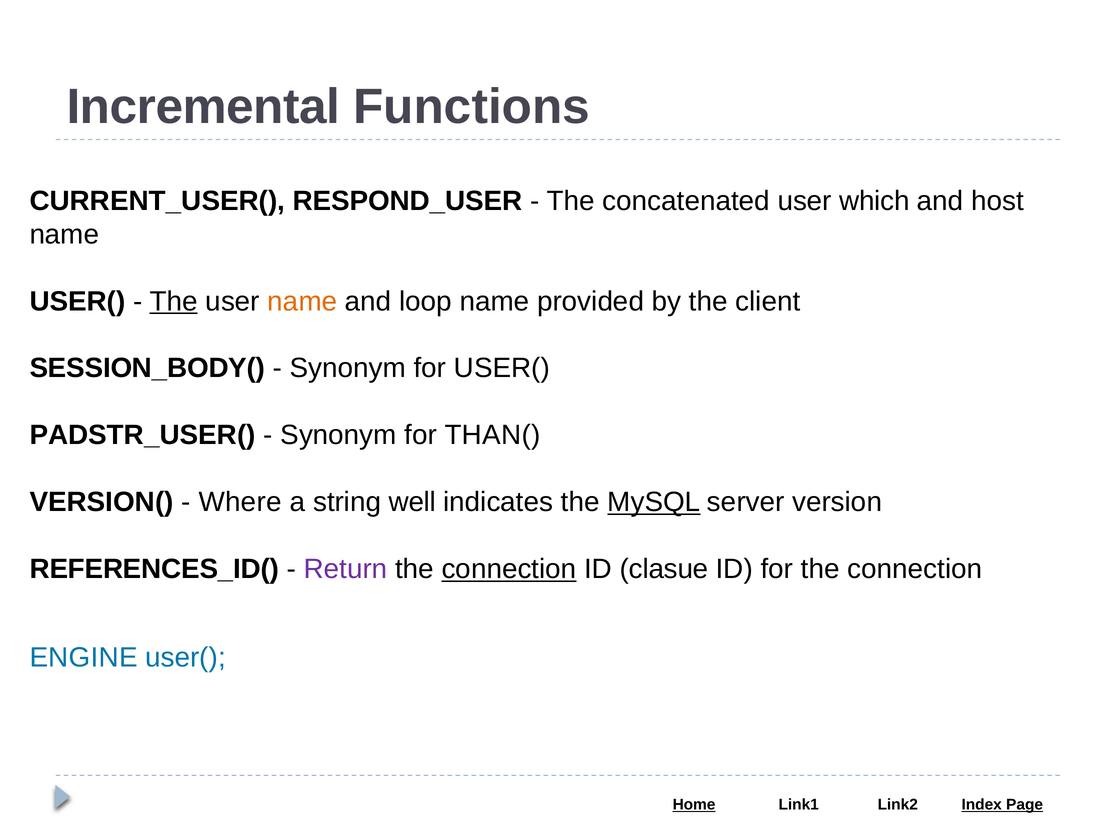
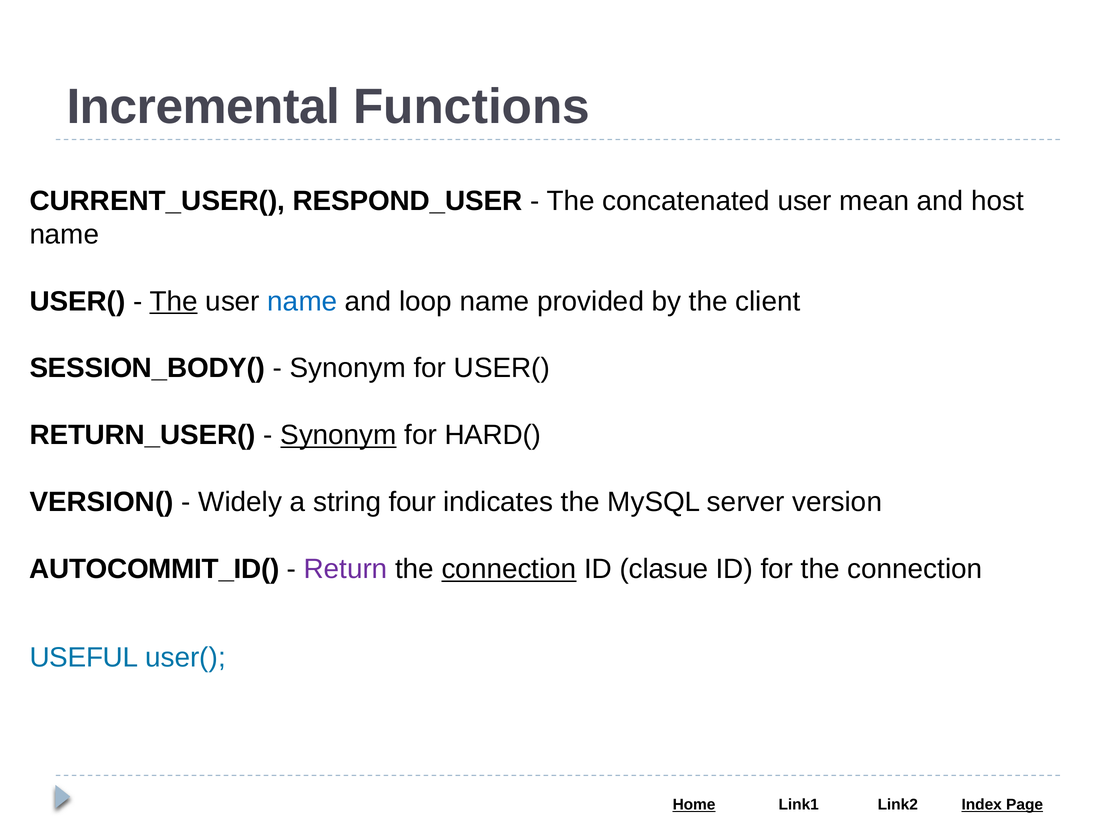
which: which -> mean (874, 201)
name colour: orange -> blue (302, 301)
PADSTR_USER(: PADSTR_USER( -> RETURN_USER( (143, 435)
Synonym underline: none -> present (339, 435)
THAN(: THAN( -> HARD( (493, 435)
Where: Where -> Widely (240, 502)
well: well -> four (412, 502)
MySQL underline: present -> none (654, 502)
REFERENCES_ID(: REFERENCES_ID( -> AUTOCOMMIT_ID( (154, 569)
ENGINE: ENGINE -> USEFUL (84, 658)
